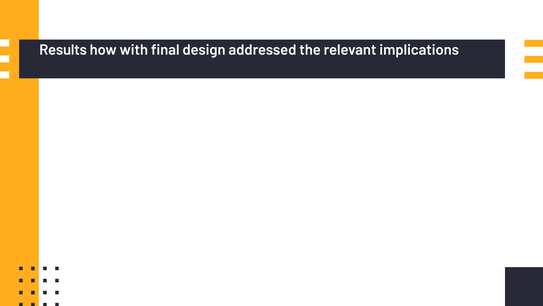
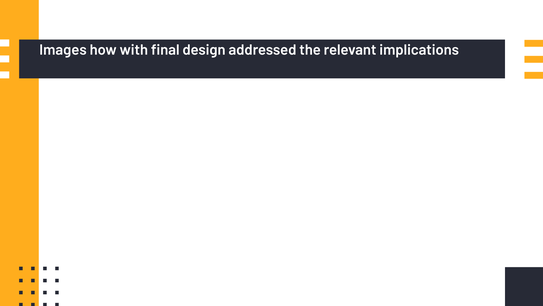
Results: Results -> Images (63, 50)
